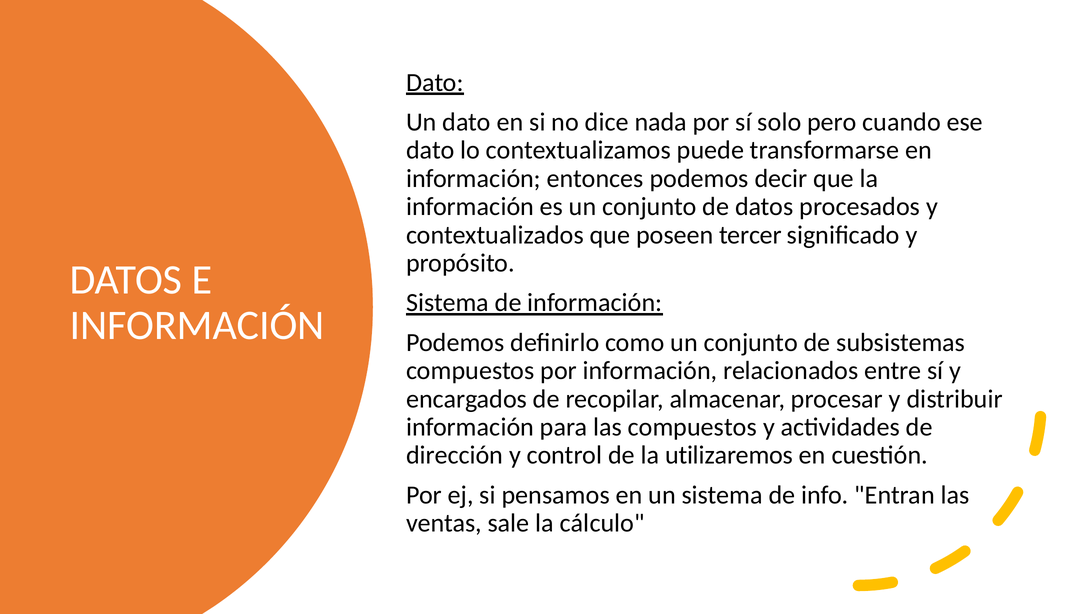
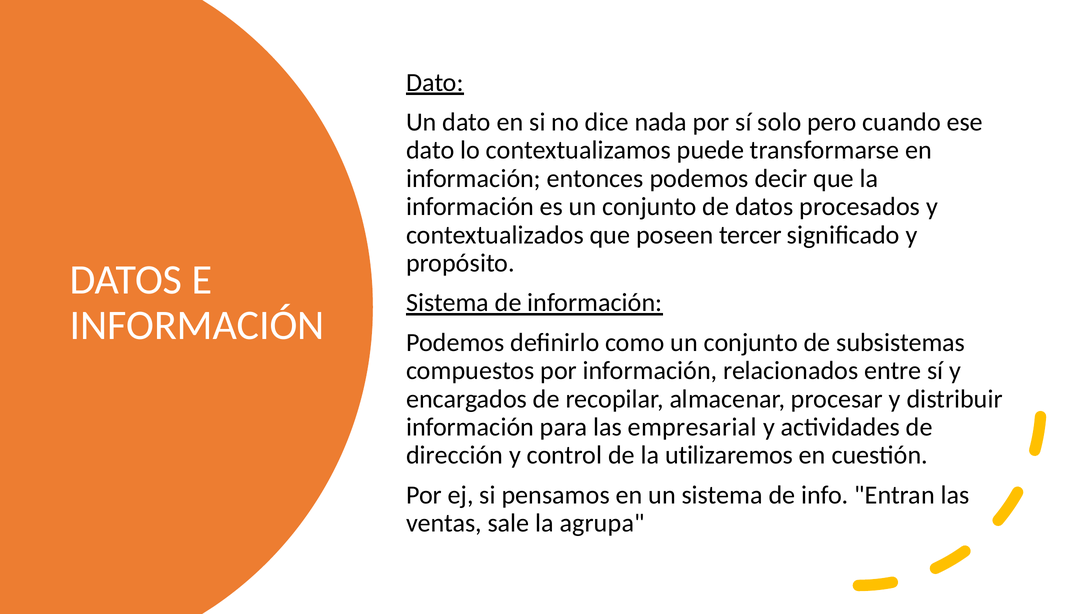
las compuestos: compuestos -> empresarial (692, 427)
cálculo: cálculo -> agrupa (602, 523)
